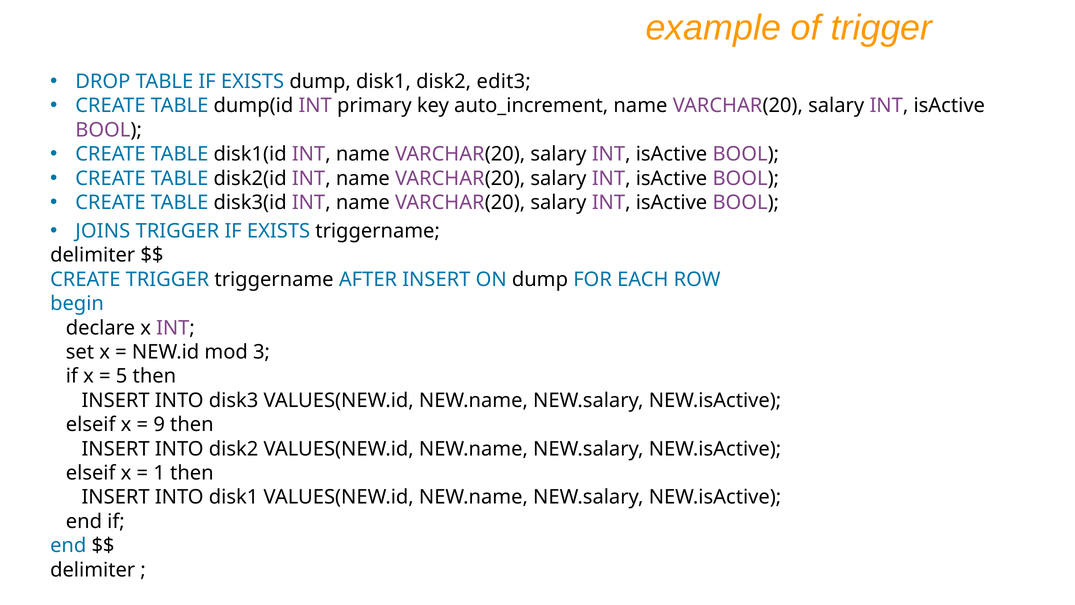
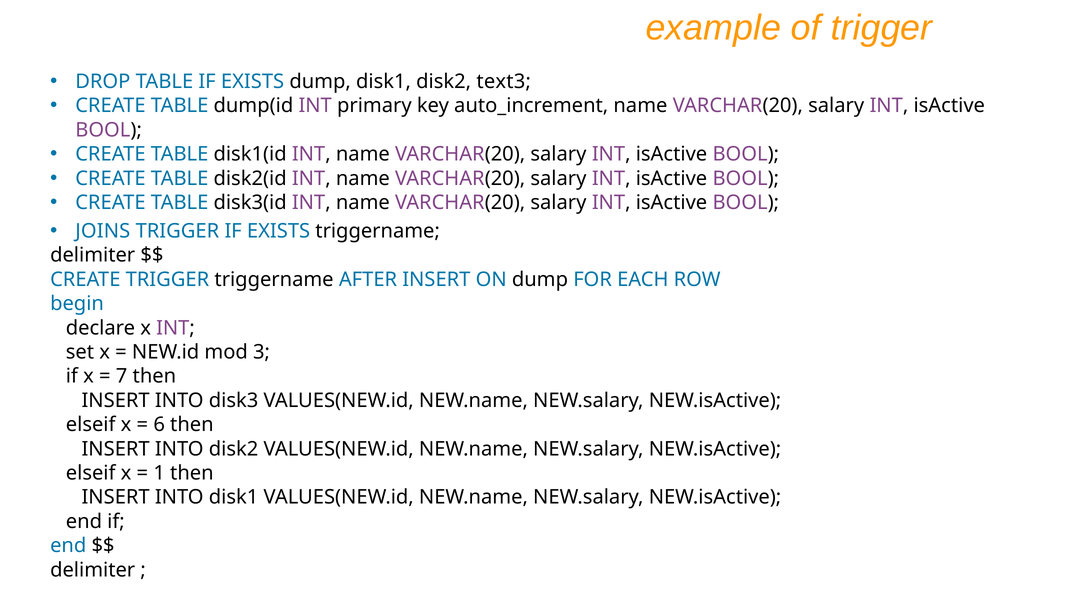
edit3: edit3 -> text3 (504, 82)
5: 5 -> 7 (122, 376)
9: 9 -> 6 (159, 424)
